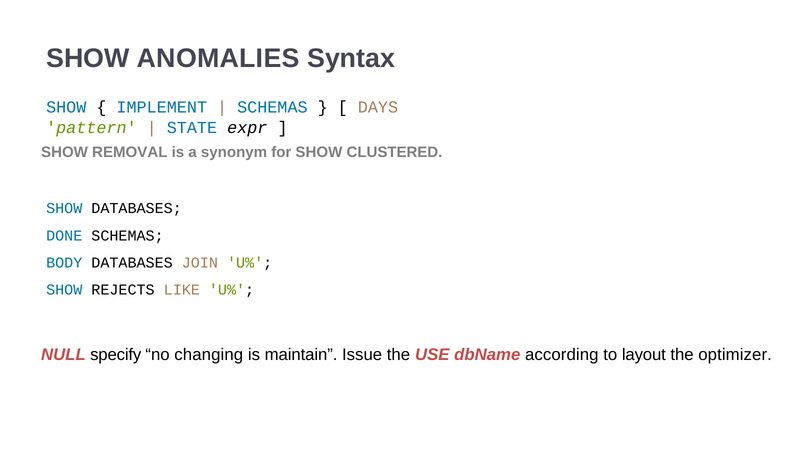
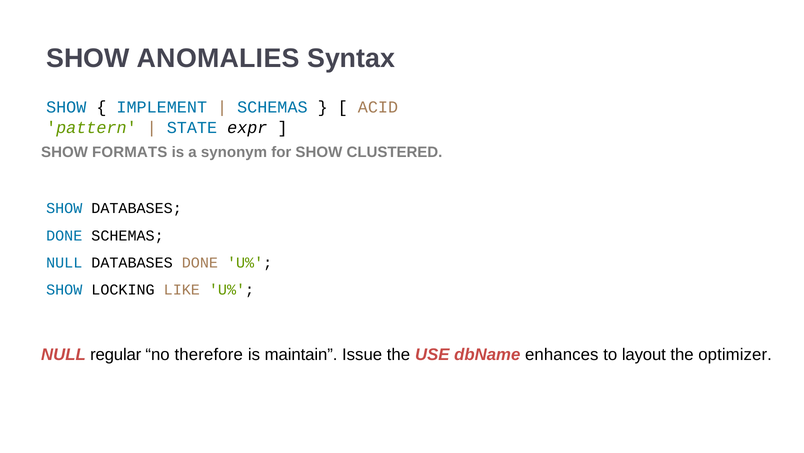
DAYS: DAYS -> ACID (378, 107)
REMOVAL: REMOVAL -> FORMATS (130, 152)
BODY: BODY -> NULL (64, 262)
JOIN: JOIN -> DONE (200, 262)
REJECTS: REJECTS -> LOCKING (123, 289)
specify: specify -> regular (116, 354)
changing: changing -> therefore (209, 354)
according: according -> enhances (562, 354)
